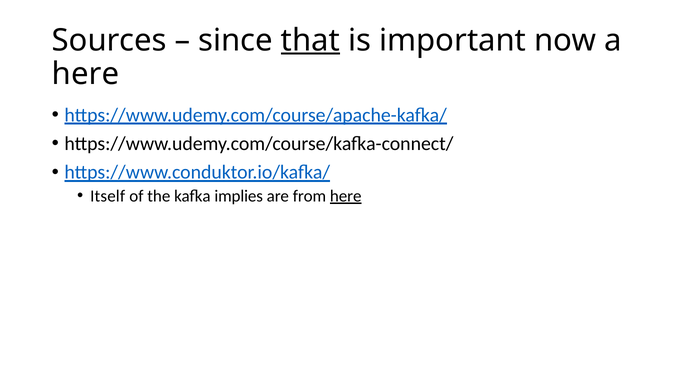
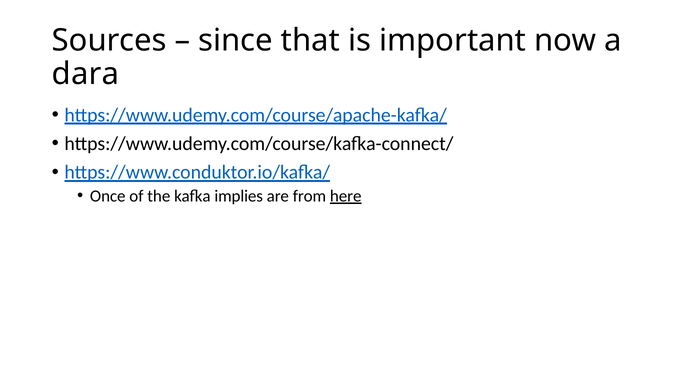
that underline: present -> none (310, 40)
here: here -> dara (85, 74)
Itself: Itself -> Once (108, 196)
